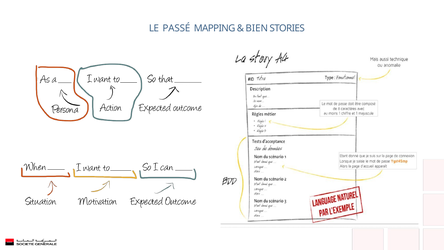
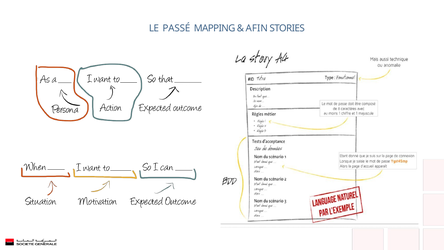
BIEN: BIEN -> AFIN (257, 28)
